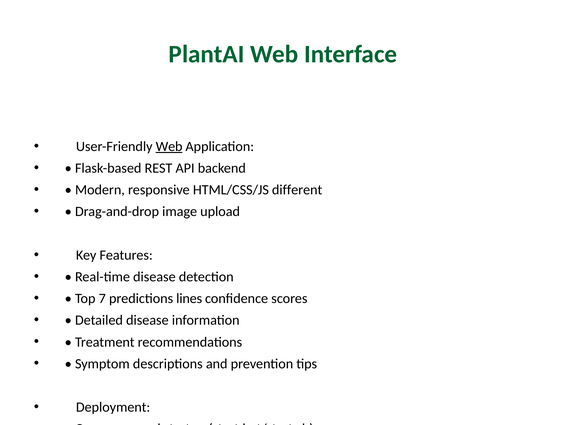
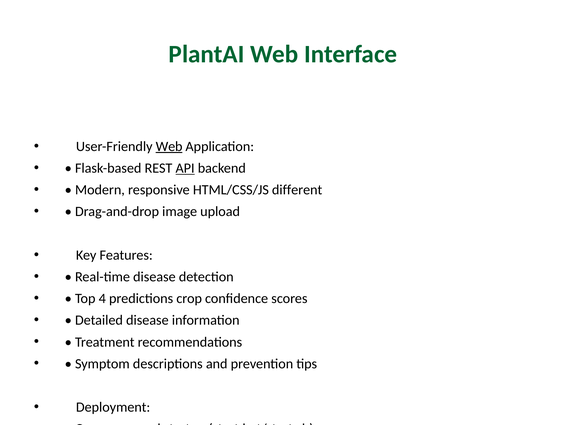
API underline: none -> present (185, 168)
7: 7 -> 4 (102, 298)
lines: lines -> crop (189, 298)
